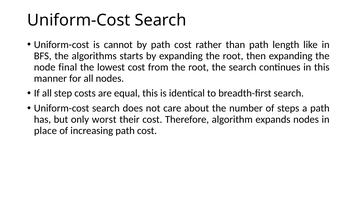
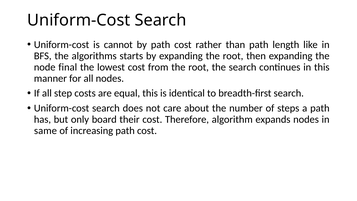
worst: worst -> board (104, 119)
place: place -> same (45, 131)
